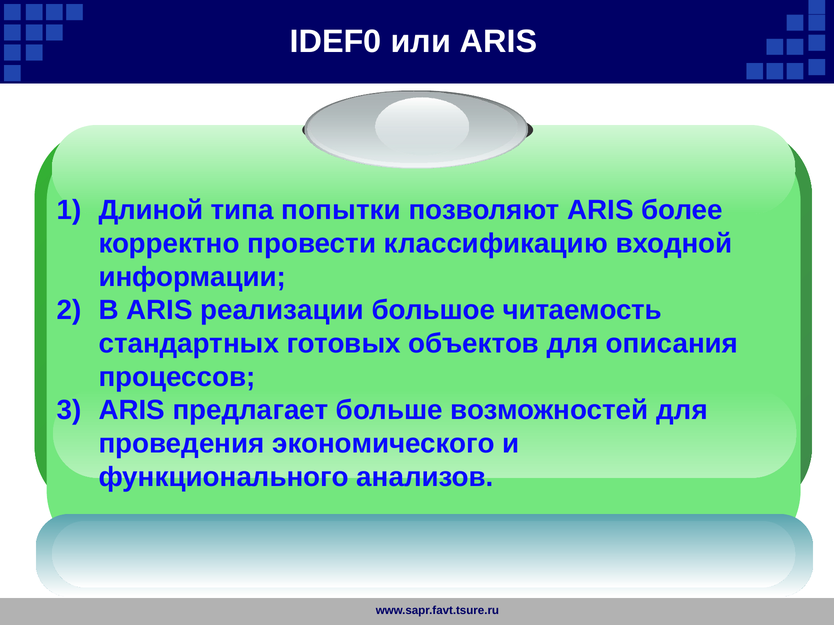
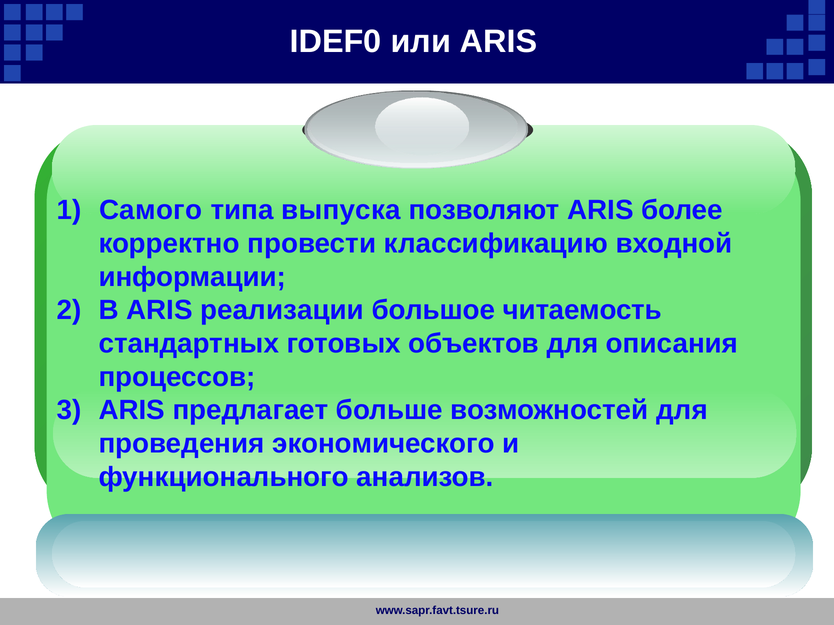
Длиной: Длиной -> Самого (151, 210)
попытки: попытки -> выпуска (341, 210)
